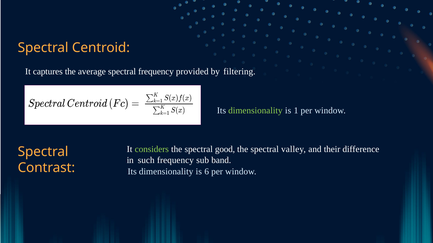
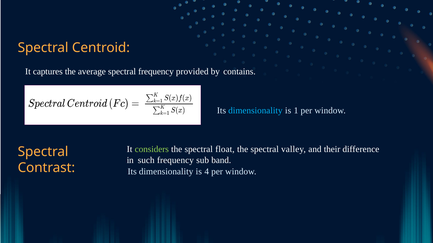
filtering: filtering -> contains (239, 72)
dimensionality colour: light green -> light blue (255, 111)
good: good -> float (225, 150)
6: 6 -> 4 (207, 172)
